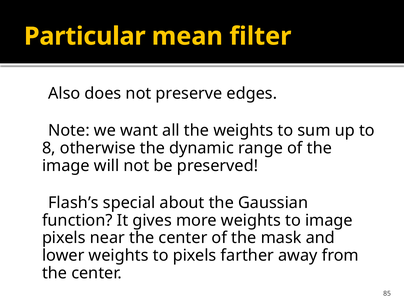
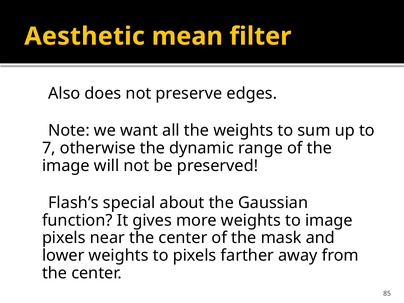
Particular: Particular -> Aesthetic (85, 36)
8: 8 -> 7 (49, 148)
